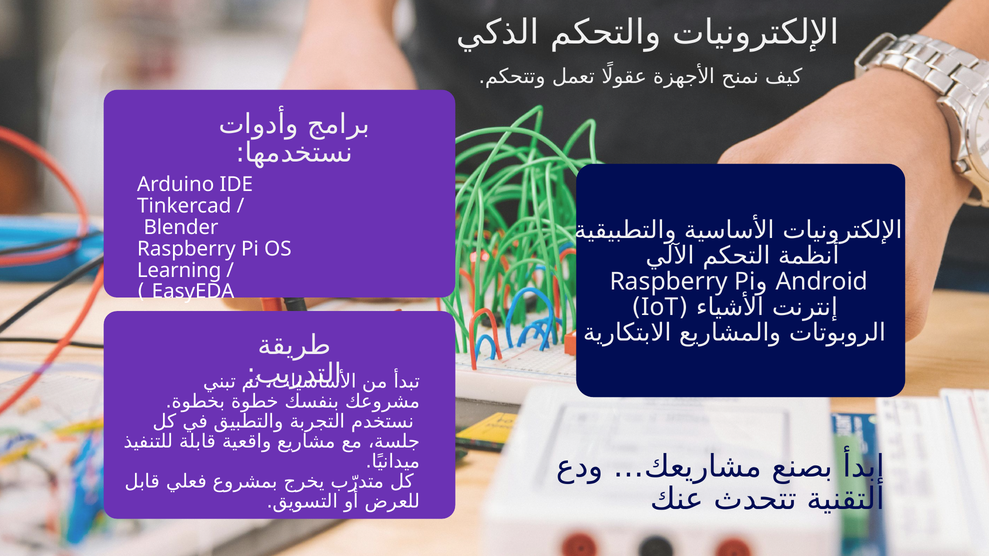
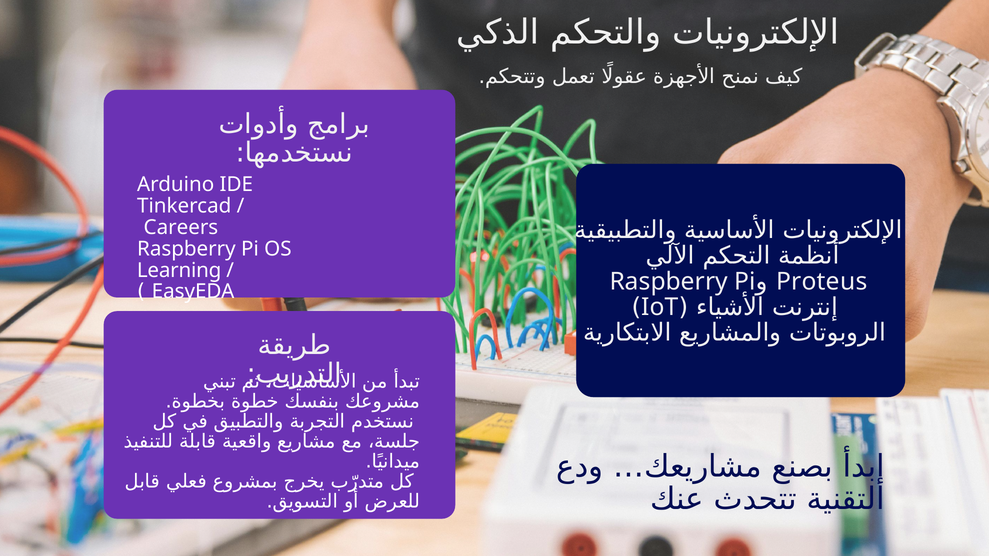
Blender: Blender -> Careers (181, 228)
Android: Android -> Proteus (822, 282)
